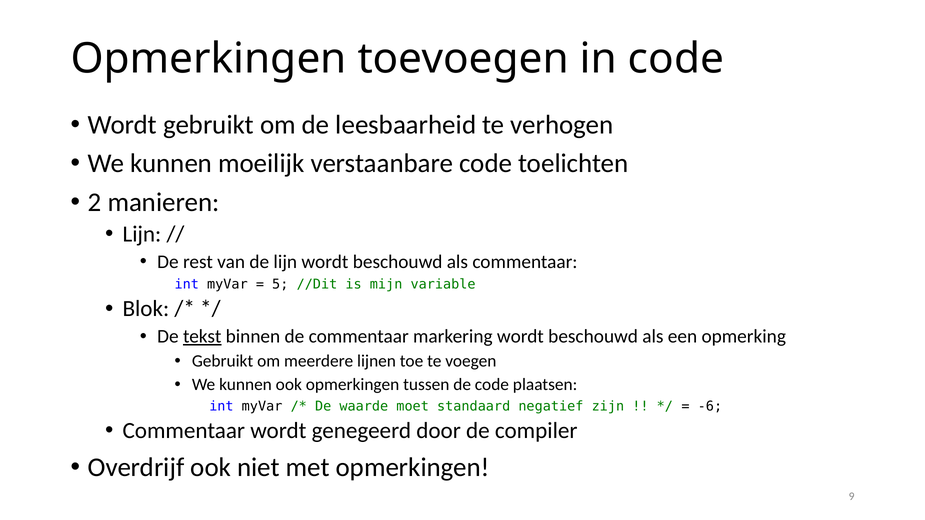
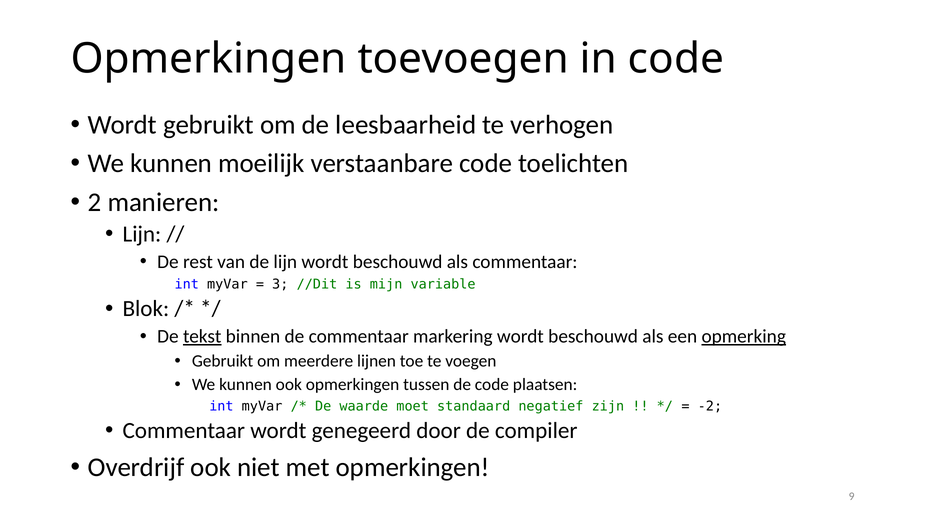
5: 5 -> 3 (280, 284)
opmerking underline: none -> present (744, 337)
-6: -6 -> -2 (710, 406)
